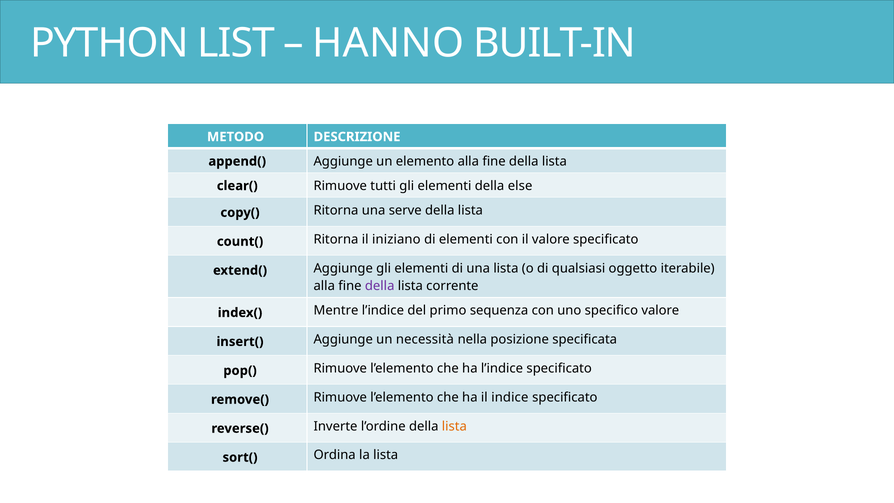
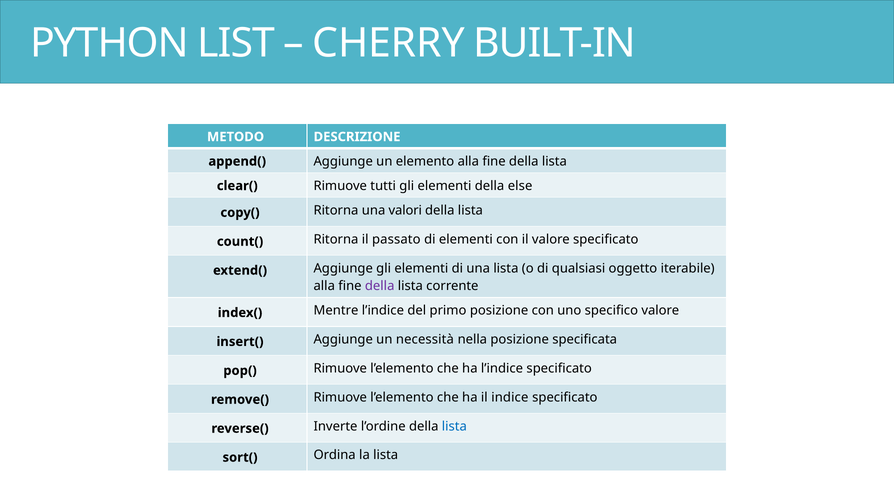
HANNO: HANNO -> CHERRY (389, 43)
serve: serve -> valori (405, 210)
iniziano: iniziano -> passato (396, 239)
primo sequenza: sequenza -> posizione (499, 310)
lista colour: orange -> blue (454, 426)
